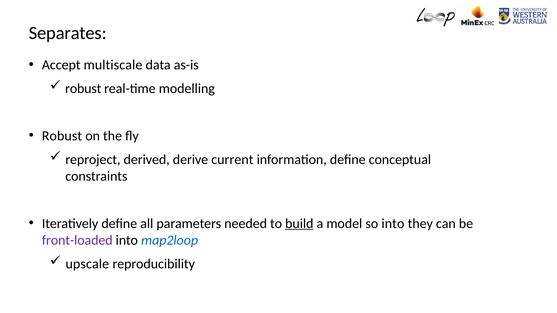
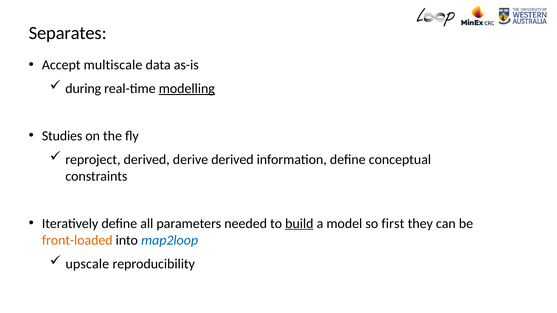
robust: robust -> during (83, 89)
modelling underline: none -> present (187, 89)
Robust: Robust -> Studies (62, 136)
derive current: current -> derived (232, 160)
so into: into -> first (393, 224)
front-loaded colour: purple -> orange (77, 240)
